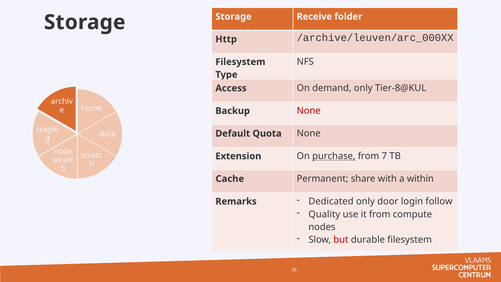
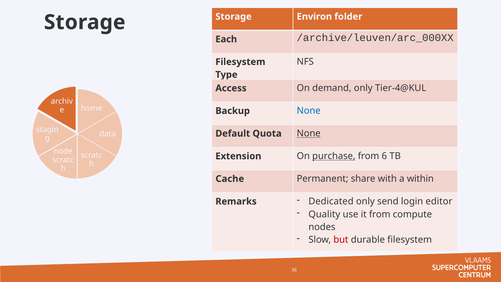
Receive: Receive -> Environ (314, 17)
Http: Http -> Each (226, 39)
Tier-8@KUL: Tier-8@KUL -> Tier-4@KUL (401, 88)
None colour: red -> blue (309, 111)
None underline: none -> present (309, 133)
7: 7 -> 6 (384, 156)
door: door -> send (388, 201)
follow: follow -> editor (439, 201)
